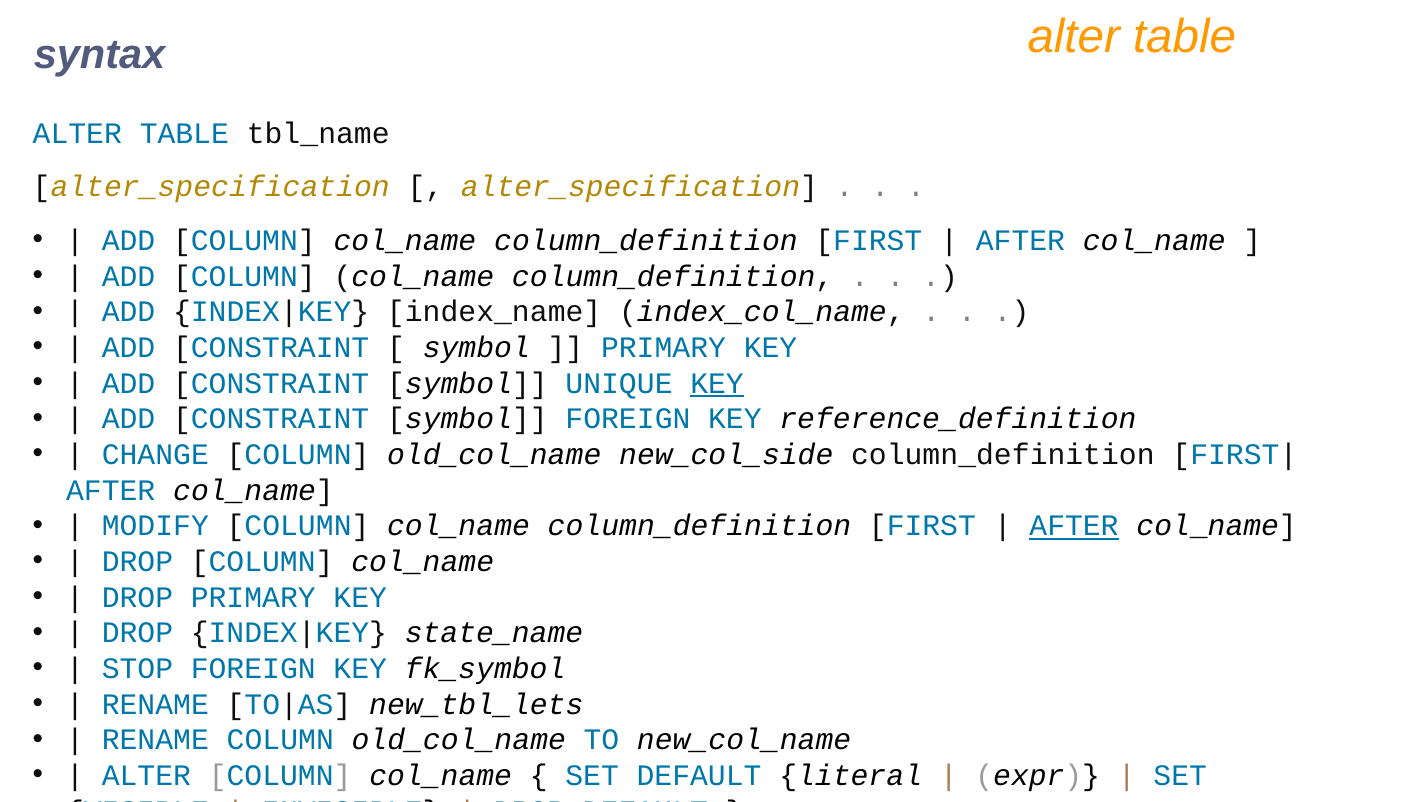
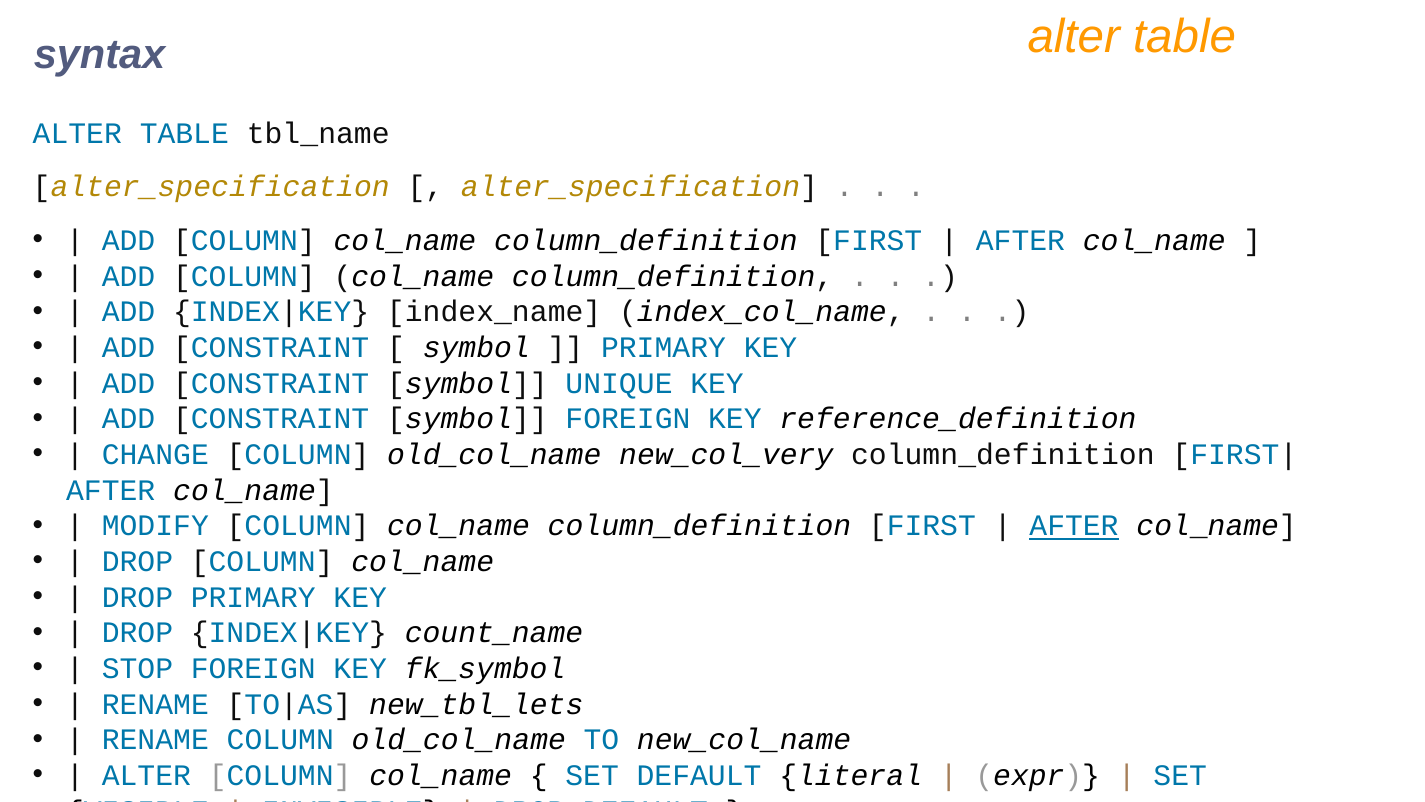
KEY underline: present -> none (717, 383)
new_col_side: new_col_side -> new_col_very (726, 454)
state_name: state_name -> count_name (494, 633)
